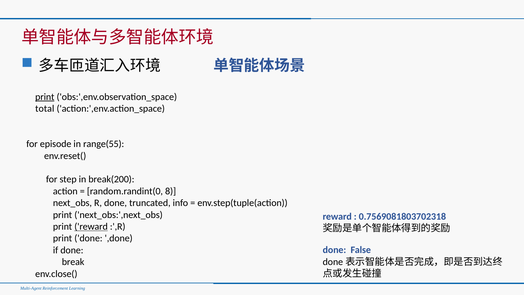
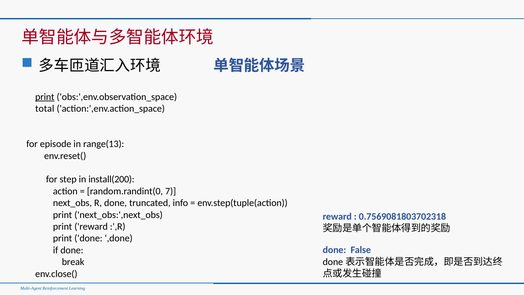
range(55: range(55 -> range(13 (104, 144)
break(200: break(200 -> install(200 (111, 179)
8: 8 -> 7 (171, 191)
reward underline: present -> none (91, 226)
